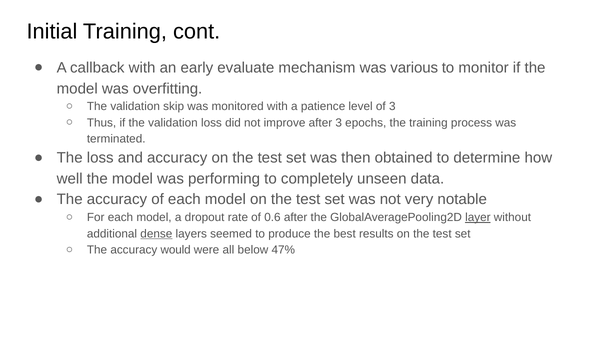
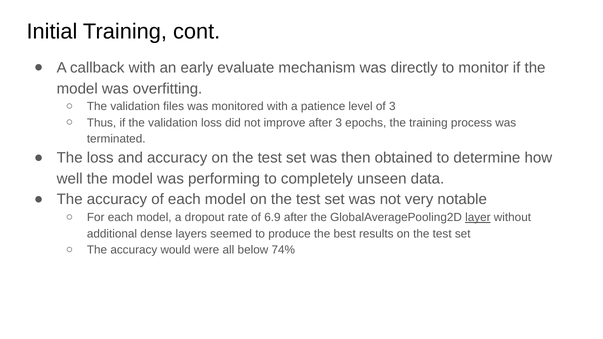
various: various -> directly (414, 68)
skip: skip -> files (174, 107)
0.6: 0.6 -> 6.9 (272, 218)
dense underline: present -> none (156, 234)
47%: 47% -> 74% (283, 250)
